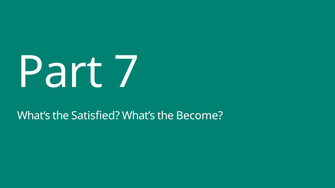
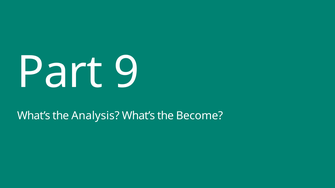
7: 7 -> 9 (126, 73)
Satisfied: Satisfied -> Analysis (95, 116)
